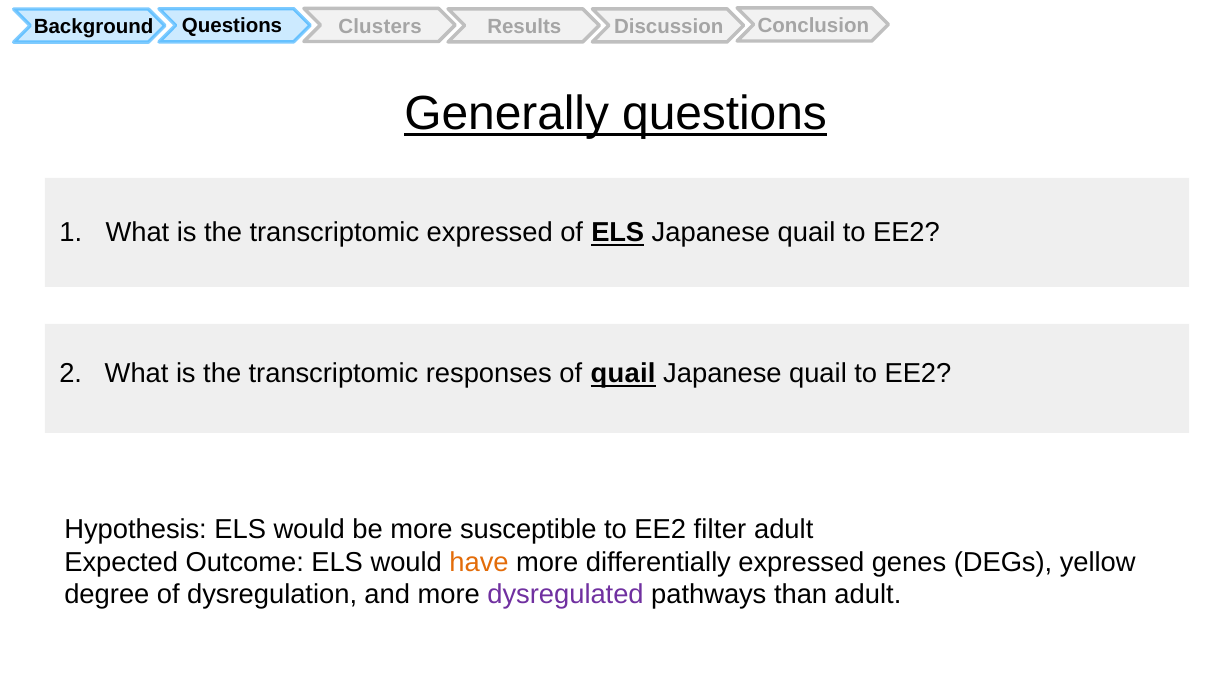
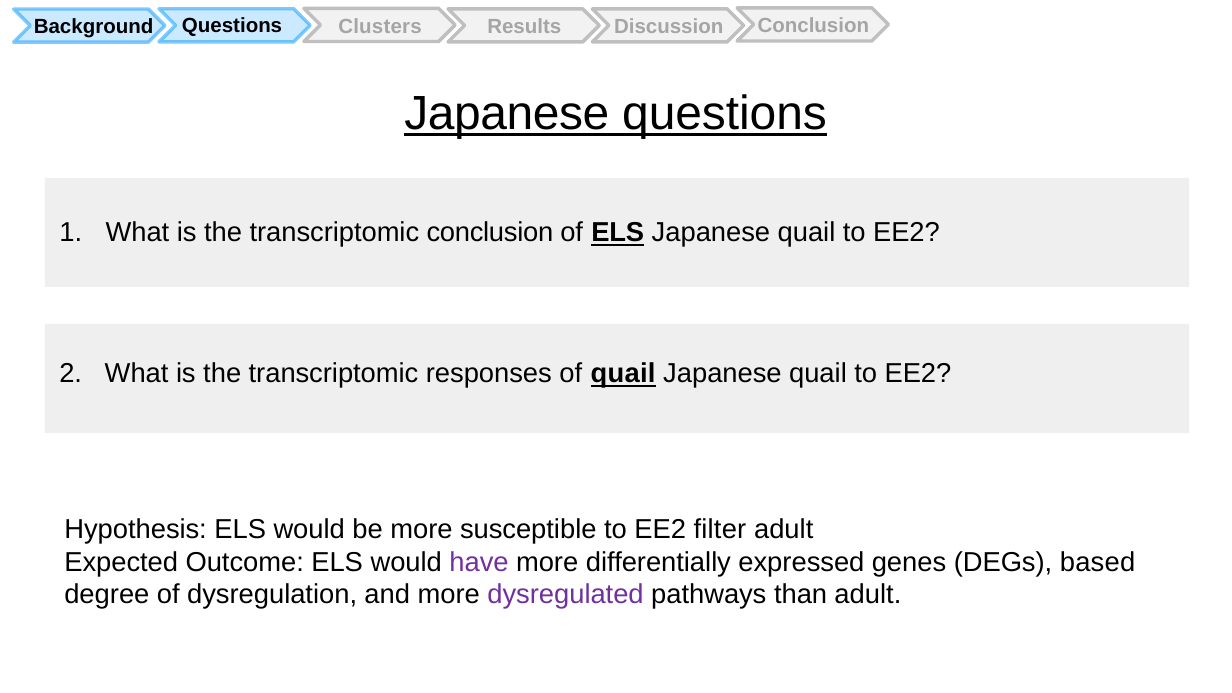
Generally: Generally -> Japanese (507, 114)
transcriptomic expressed: expressed -> conclusion (490, 233)
have colour: orange -> purple (479, 562)
yellow: yellow -> based (1098, 562)
